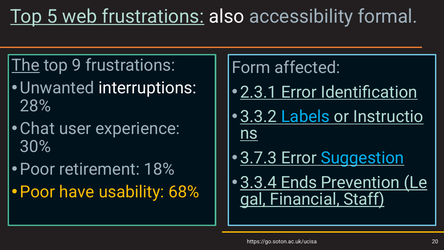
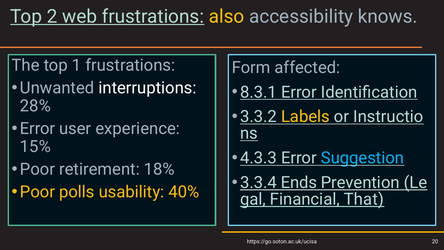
5: 5 -> 2 (52, 16)
also colour: white -> yellow (227, 16)
formal: formal -> knows (388, 16)
The underline: present -> none (26, 65)
9: 9 -> 1 (77, 65)
2.3.1: 2.3.1 -> 8.3.1 (259, 92)
Labels colour: light blue -> yellow (305, 117)
Chat: Chat -> Error (38, 128)
30%: 30% -> 15% (35, 146)
3.7.3: 3.7.3 -> 4.3.3 (259, 158)
have: have -> polls (77, 192)
68%: 68% -> 40% (184, 192)
Staff: Staff -> That (364, 199)
